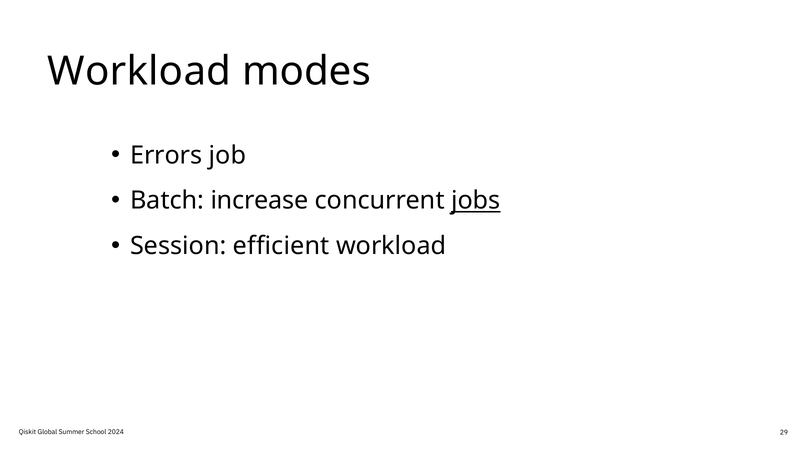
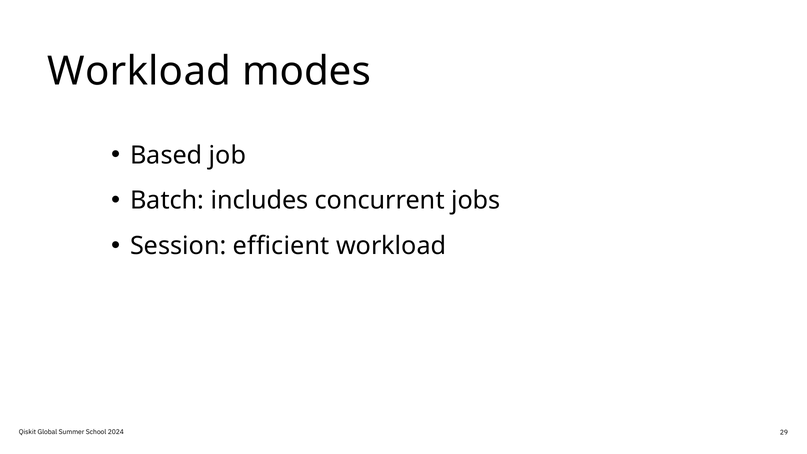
Errors: Errors -> Based (166, 155)
increase: increase -> includes (259, 201)
jobs underline: present -> none (476, 201)
